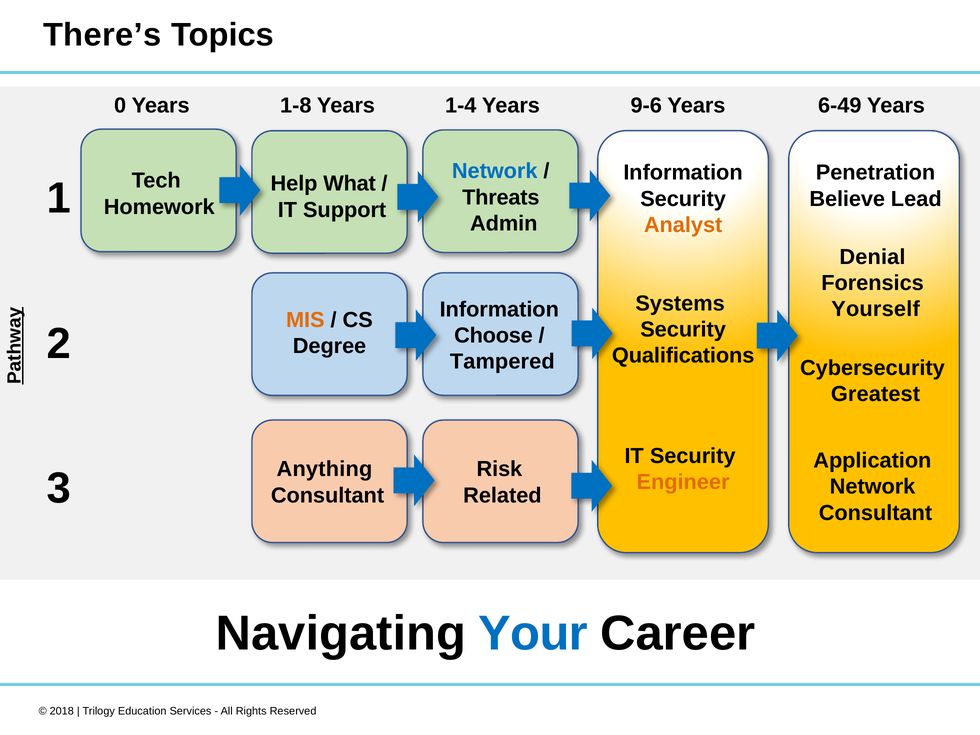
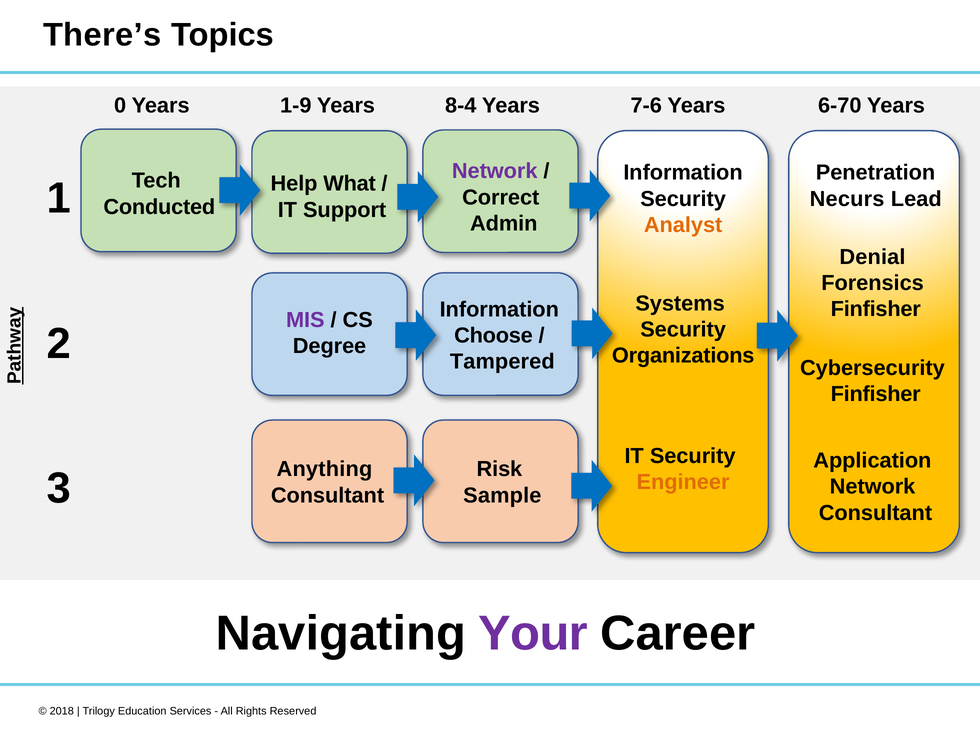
1-8: 1-8 -> 1-9 (296, 106)
1-4: 1-4 -> 8-4 (461, 106)
9-6: 9-6 -> 7-6 (646, 106)
6-49: 6-49 -> 6-70 (840, 106)
Network colour: blue -> purple (495, 171)
Threats: Threats -> Correct (501, 197)
Believe: Believe -> Necurs (847, 199)
Homework: Homework -> Conducted (159, 207)
Yourself: Yourself -> Finfisher (876, 309)
MIS colour: orange -> purple (305, 320)
Qualifications: Qualifications -> Organizations (683, 356)
Greatest: Greatest -> Finfisher (876, 394)
Related: Related -> Sample (502, 495)
Your colour: blue -> purple (533, 634)
